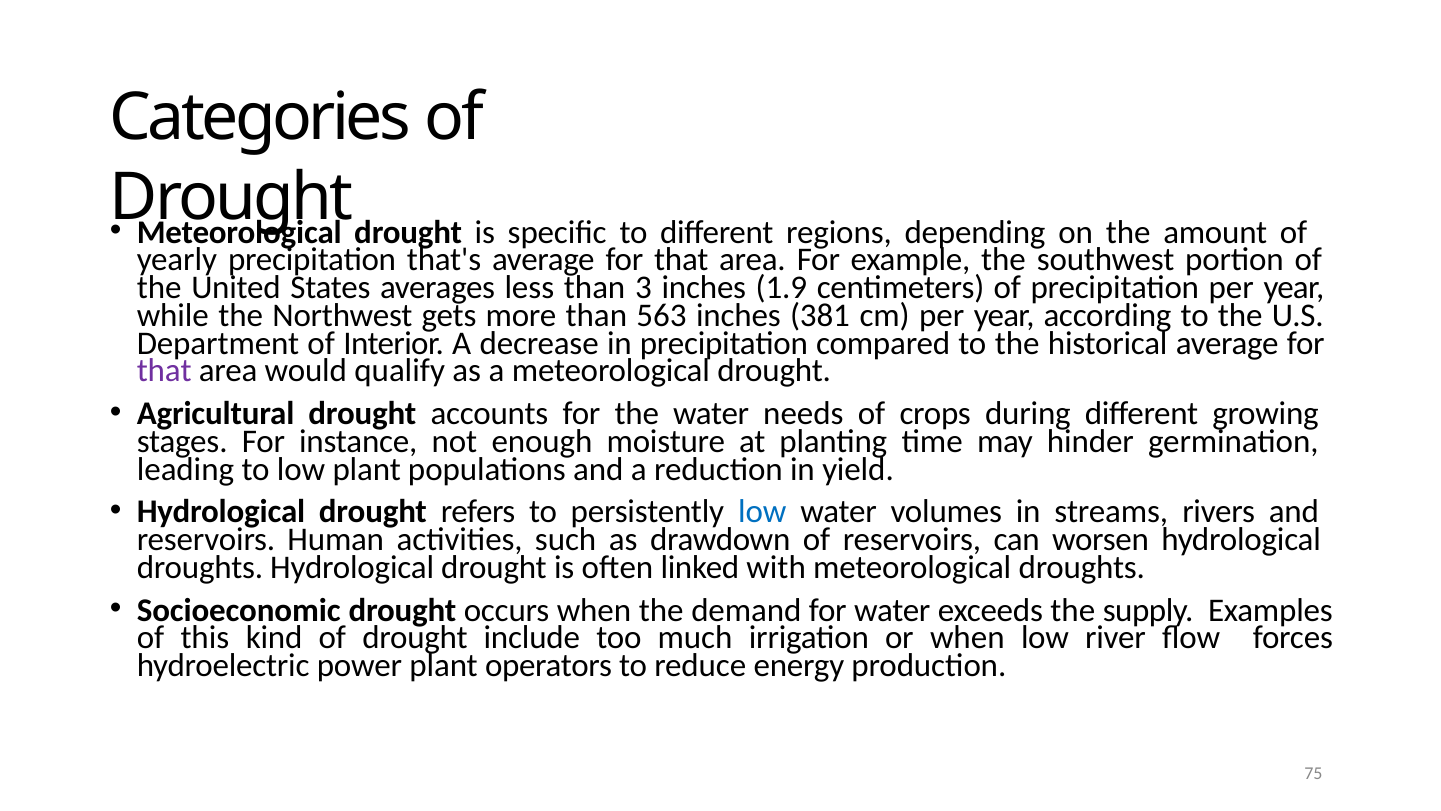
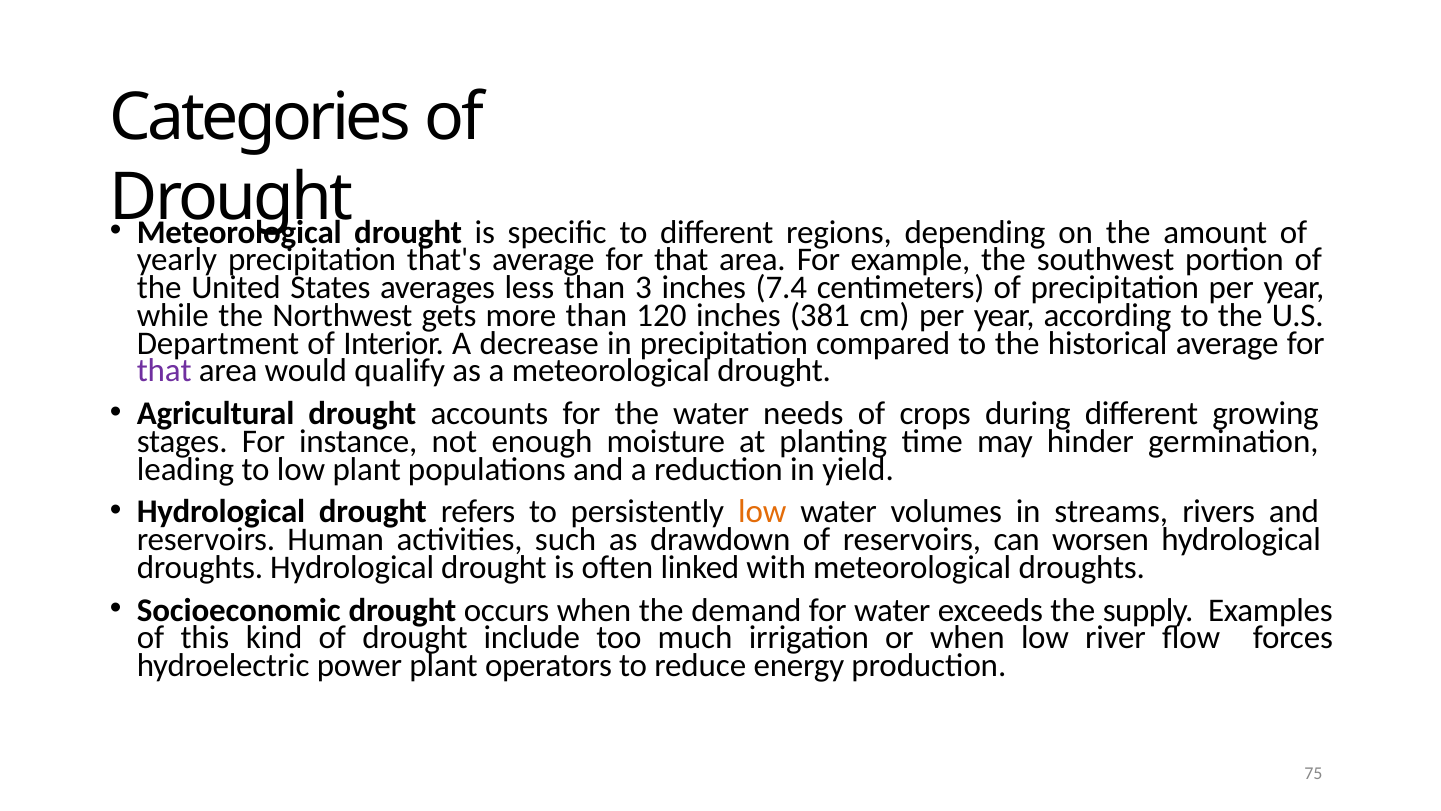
1.9: 1.9 -> 7.4 (781, 288)
563: 563 -> 120 (662, 315)
low colour: blue -> orange (762, 512)
